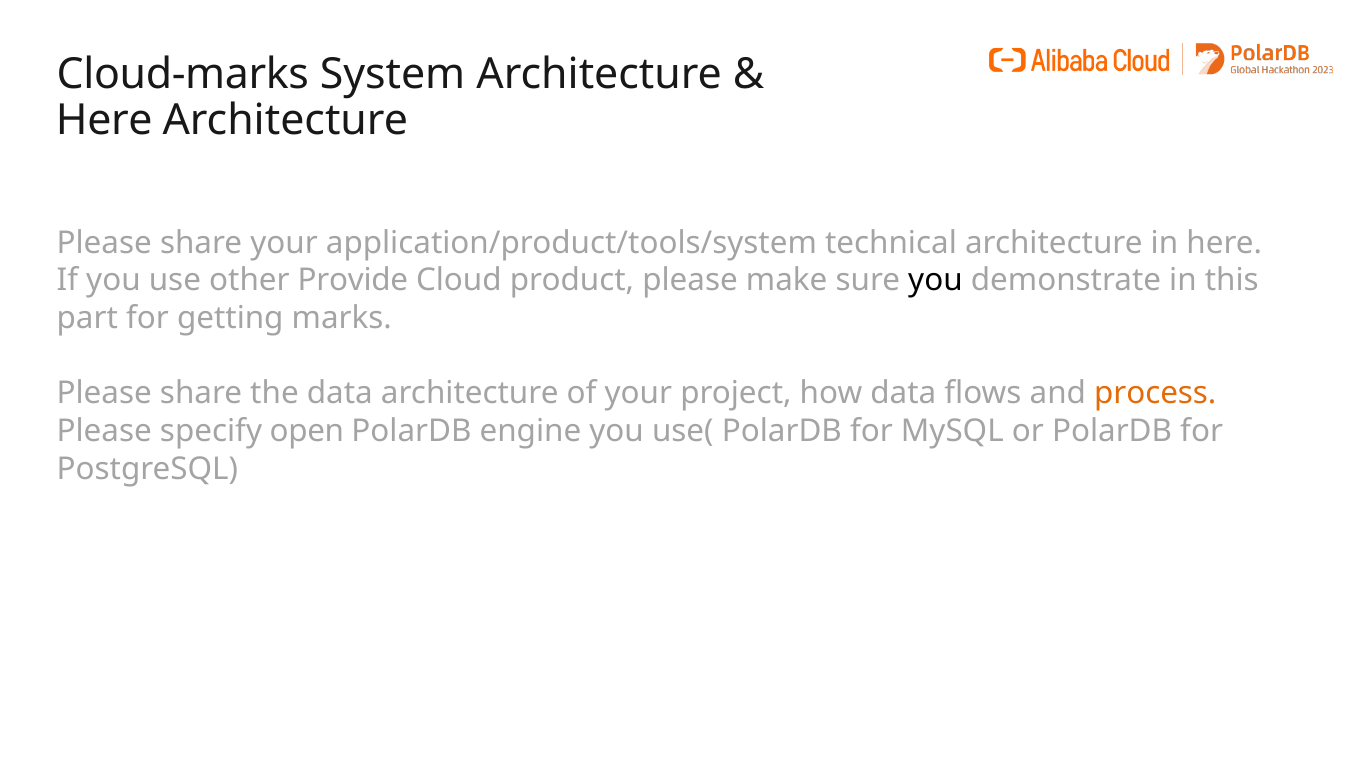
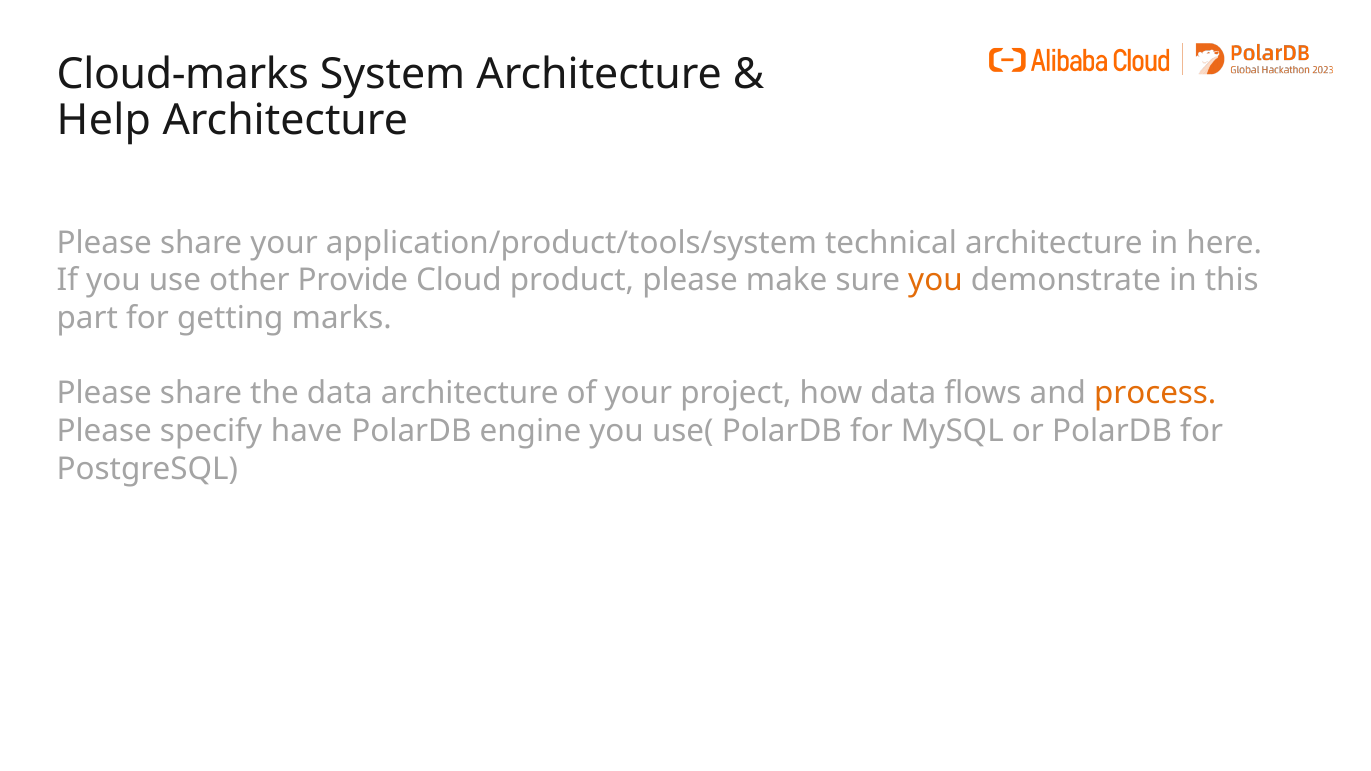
Here: Here -> Help (104, 120)
you colour: black -> orange (935, 281)
open: open -> have (307, 431)
